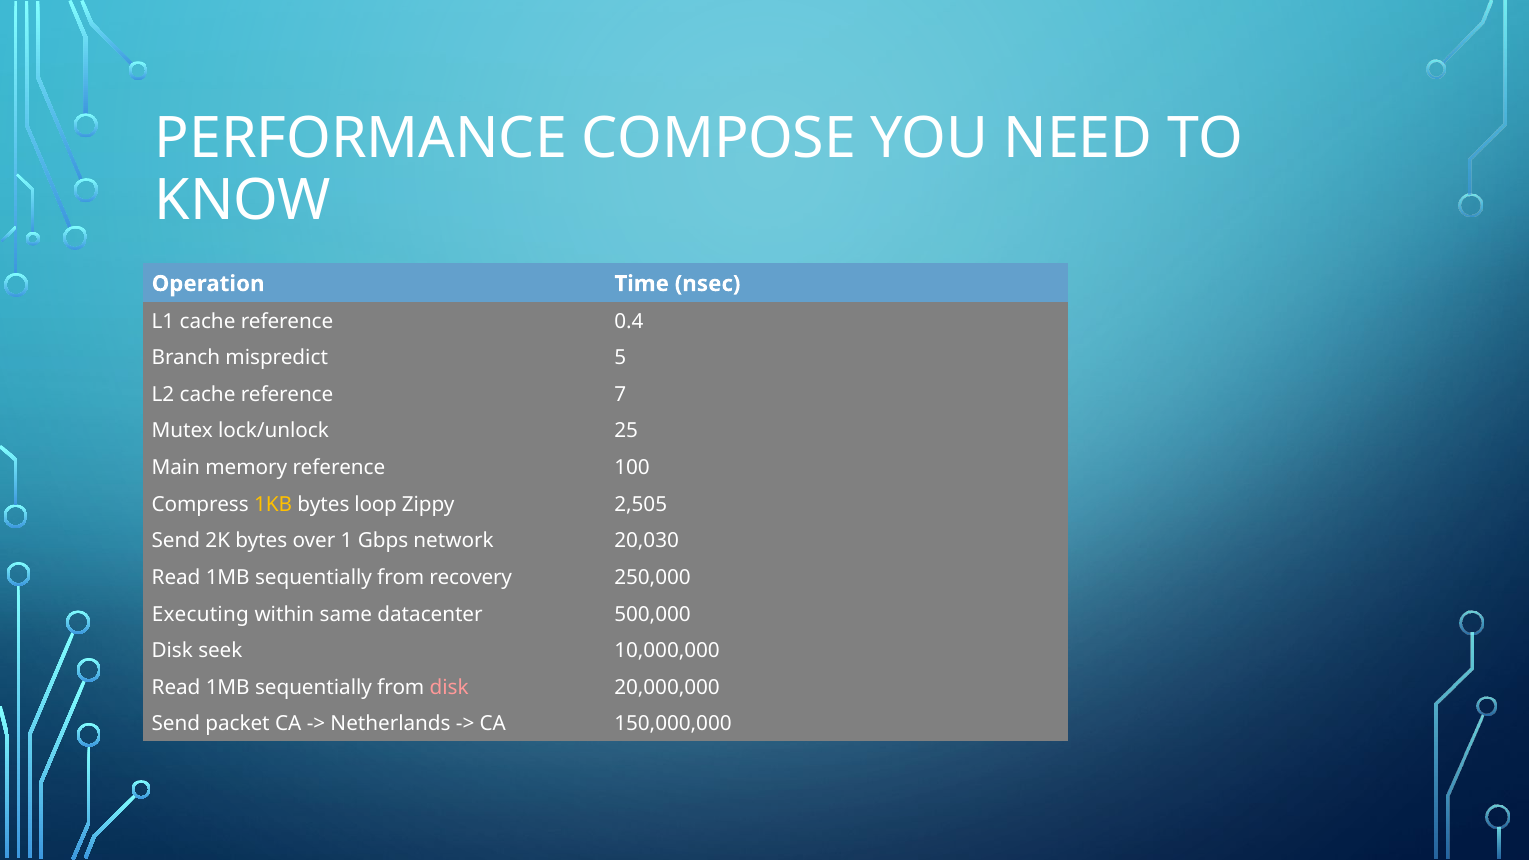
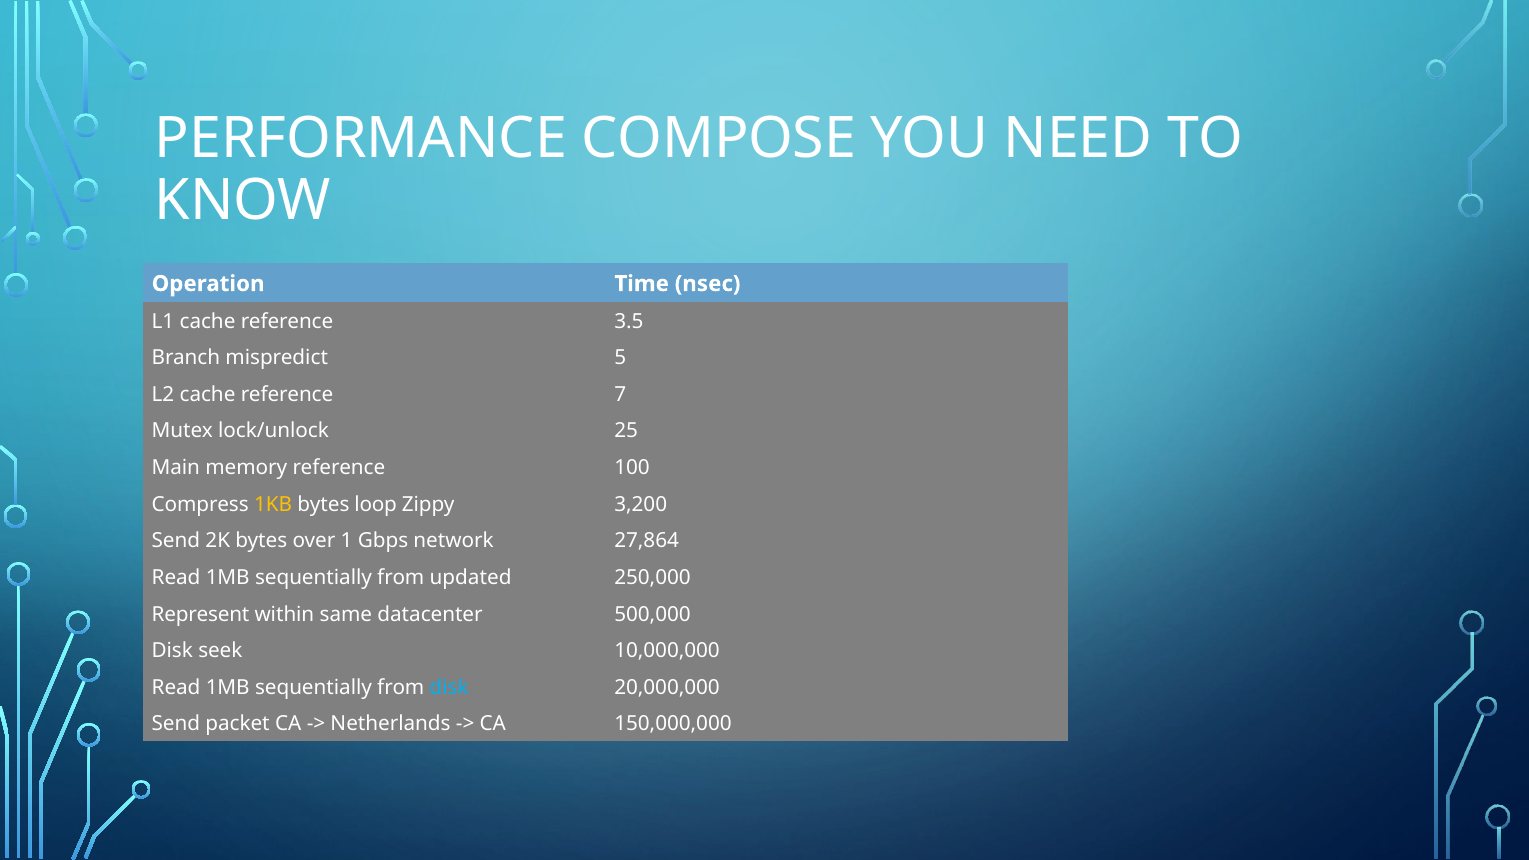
0.4: 0.4 -> 3.5 (629, 321)
2,505: 2,505 -> 3,200 (641, 504)
20,030: 20,030 -> 27,864 (647, 541)
recovery: recovery -> updated (471, 578)
Executing: Executing -> Represent (200, 614)
disk colour: pink -> light blue (449, 687)
